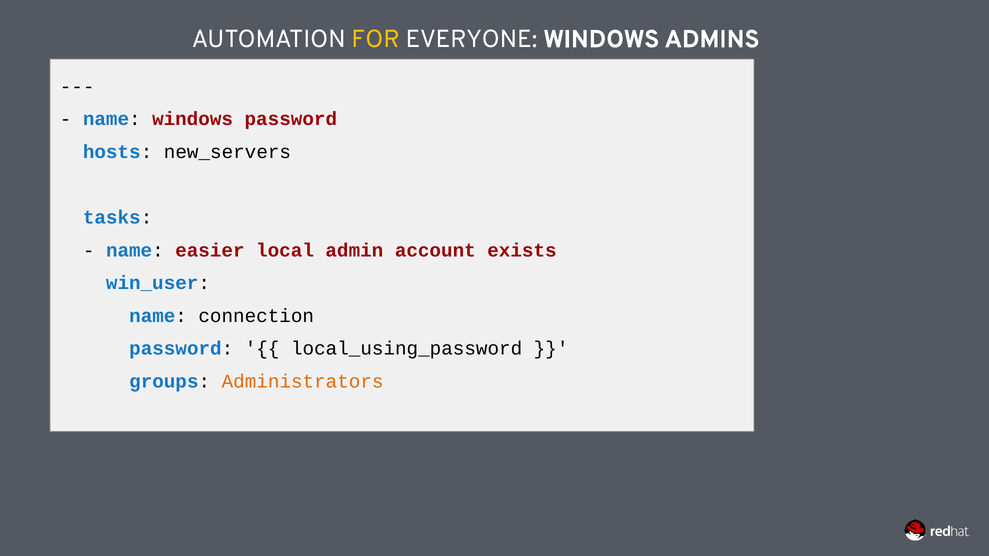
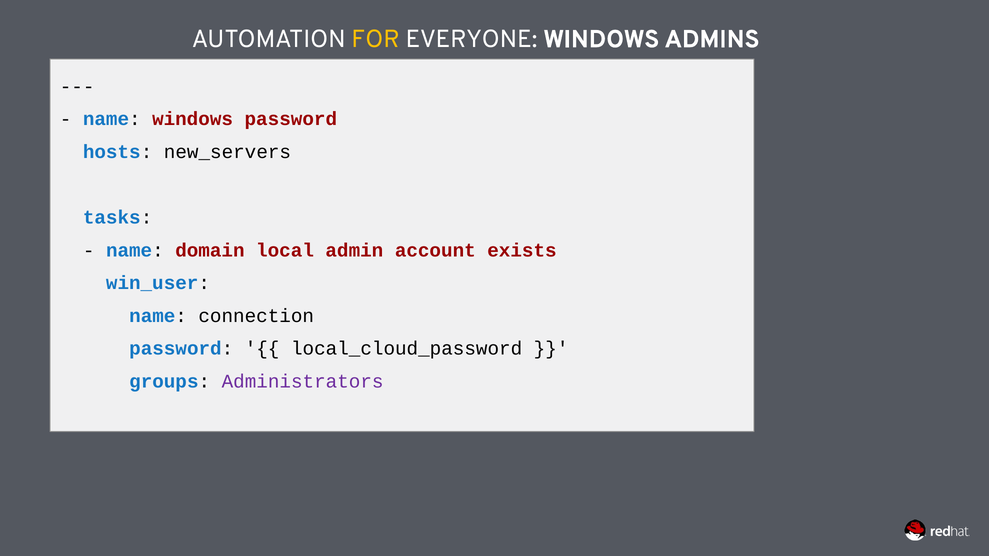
easier: easier -> domain (210, 250)
local_using_password: local_using_password -> local_cloud_password (407, 349)
Administrators colour: orange -> purple (303, 382)
